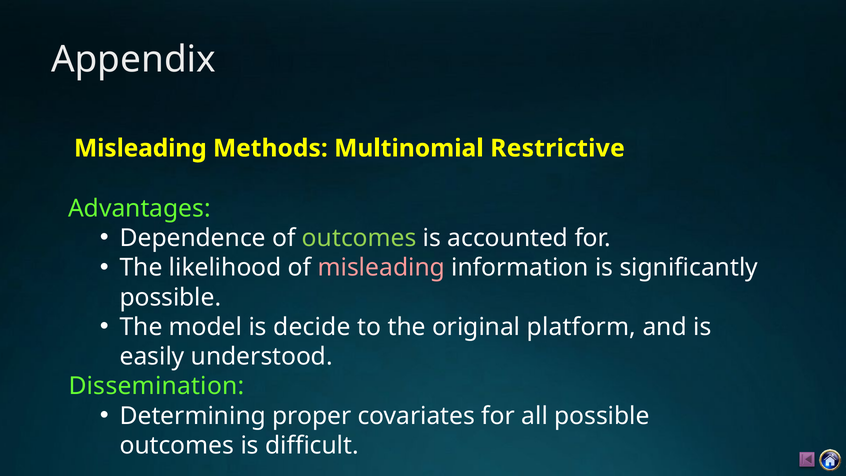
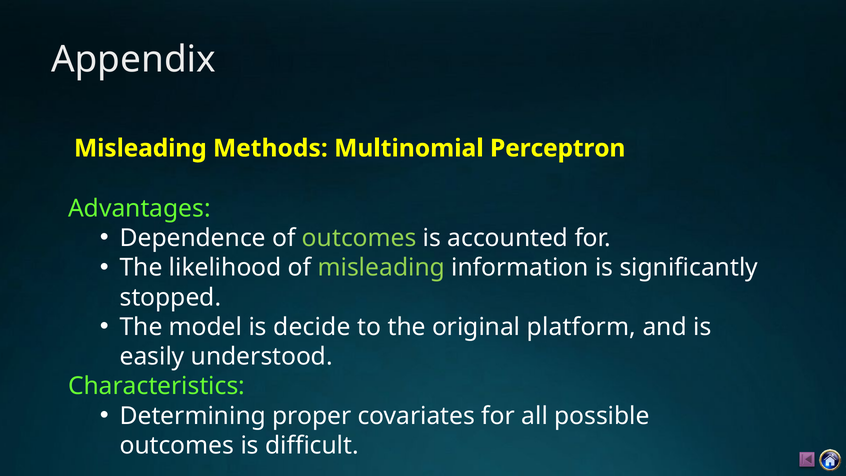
Restrictive: Restrictive -> Perceptron (558, 148)
misleading colour: pink -> light green (381, 268)
possible: possible -> stopped (170, 297)
Dissemination: Dissemination -> Characteristics (157, 386)
